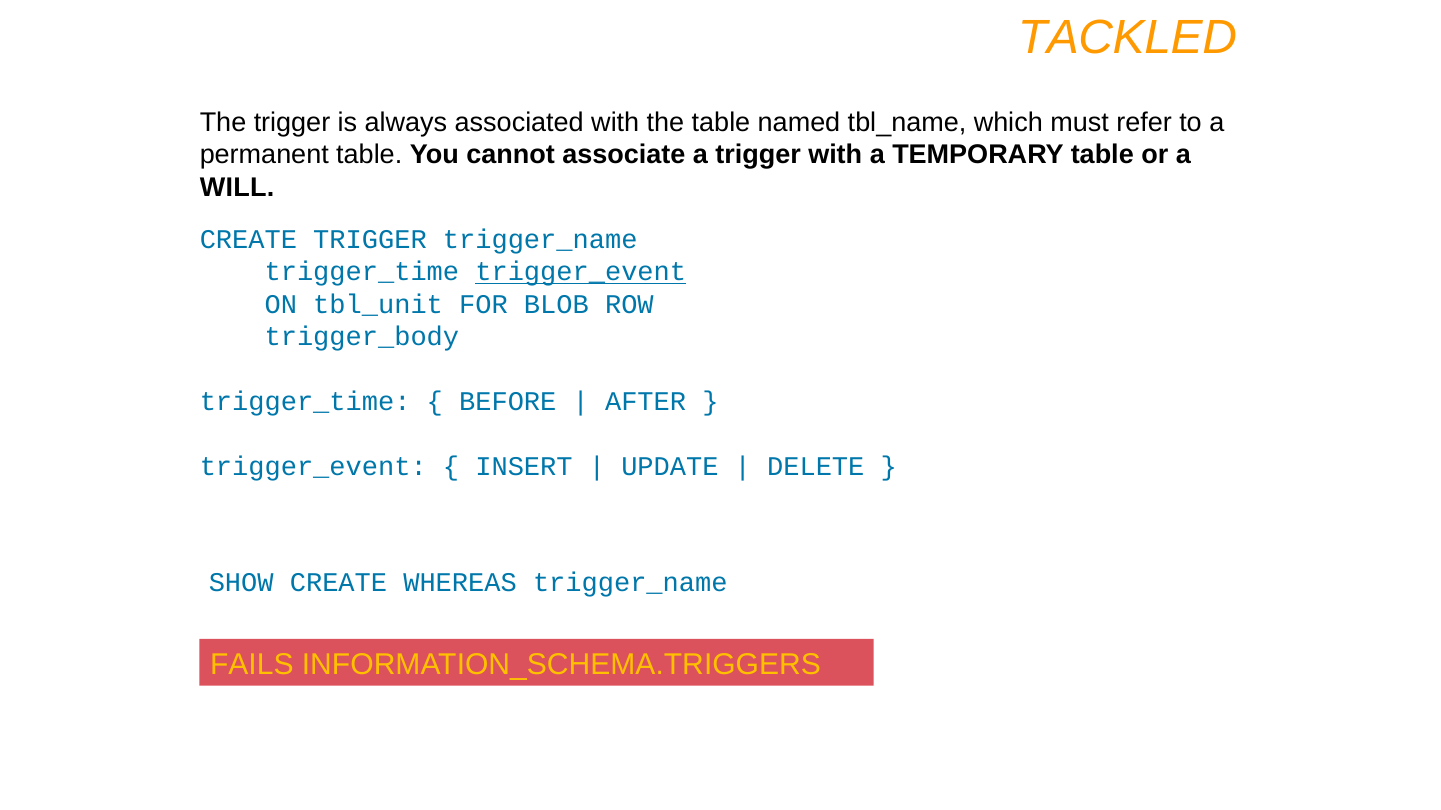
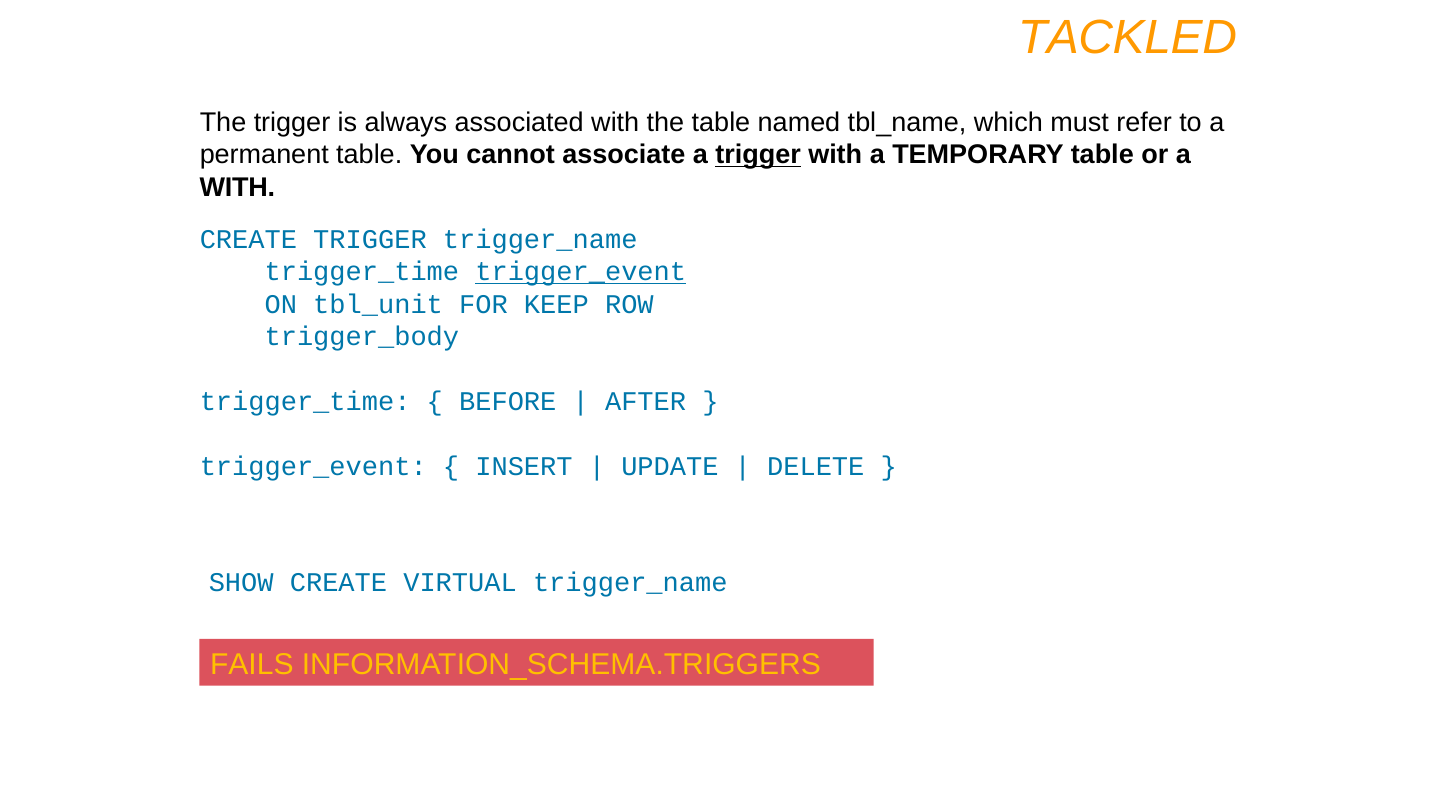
trigger underline: none -> present (758, 155)
WILL: WILL -> WITH (237, 187)
BLOB: BLOB -> KEEP (556, 304)
WHEREAS: WHEREAS -> VIRTUAL (460, 583)
